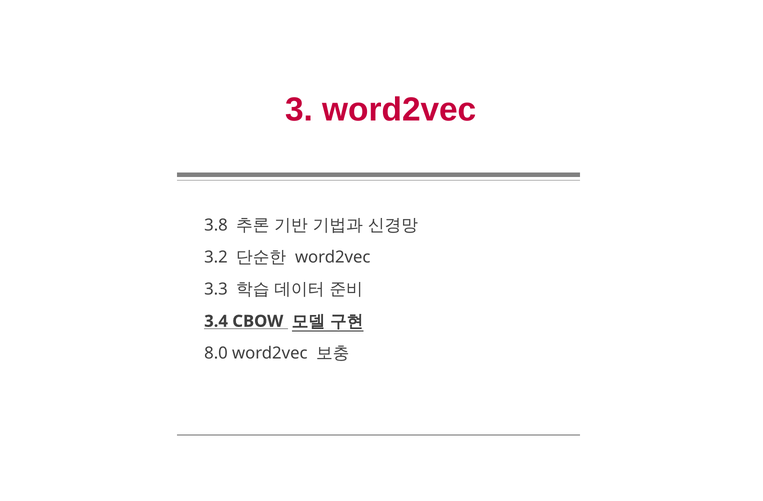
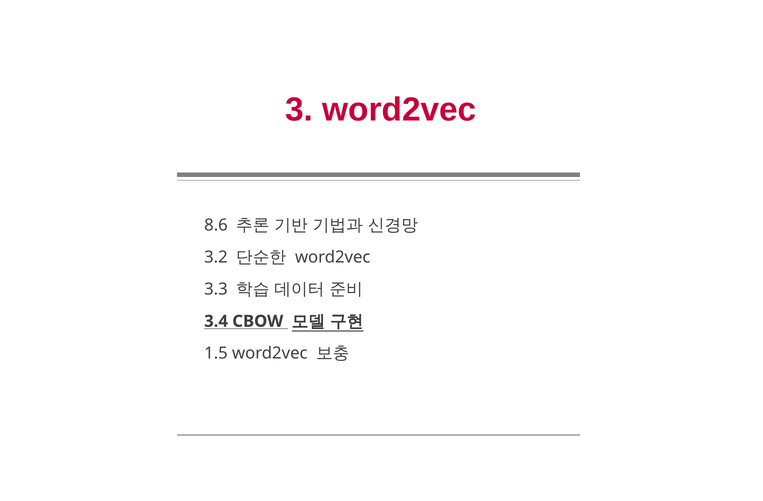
3.8: 3.8 -> 8.6 (216, 226)
8.0: 8.0 -> 1.5 (216, 353)
